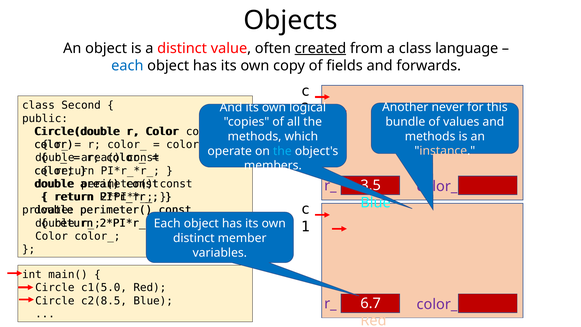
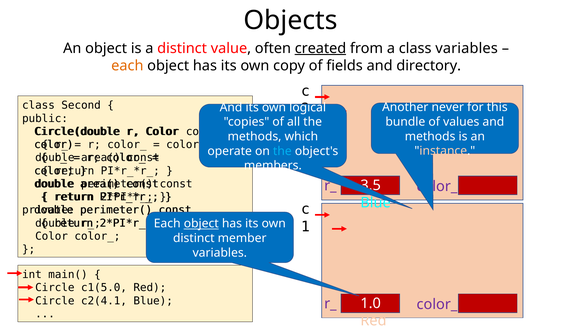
class language: language -> variables (467, 48)
each colour: blue -> orange (127, 66)
forwards: forwards -> directory (429, 66)
object underline: none -> present (201, 224)
c2(8.5: c2(8.5 -> c2(4.1 (104, 301)
6.7: 6.7 -> 1.0 (371, 303)
